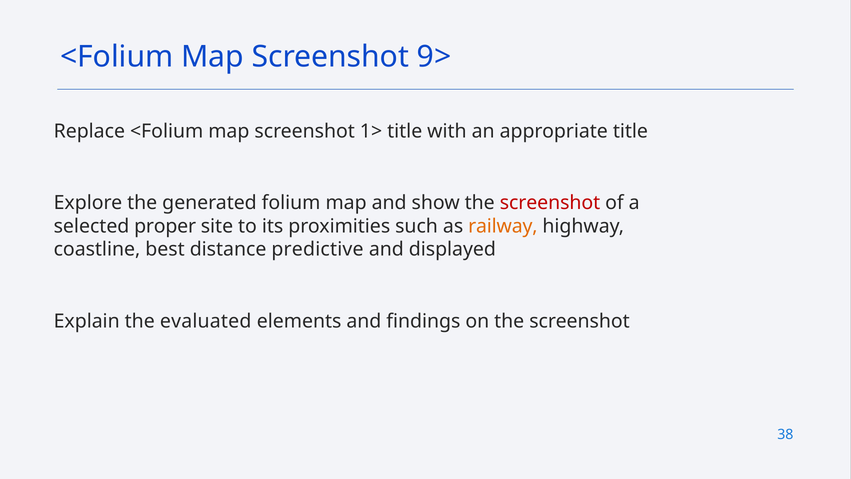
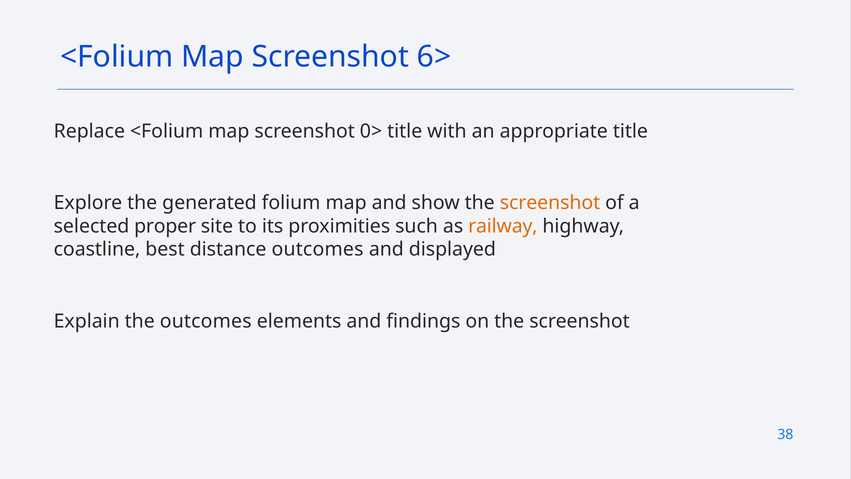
9>: 9> -> 6> (434, 57)
1>: 1> -> 0> (371, 131)
screenshot colour: red -> orange (550, 203)
distance predictive: predictive -> outcomes (318, 249)
the evaluated: evaluated -> outcomes (206, 321)
